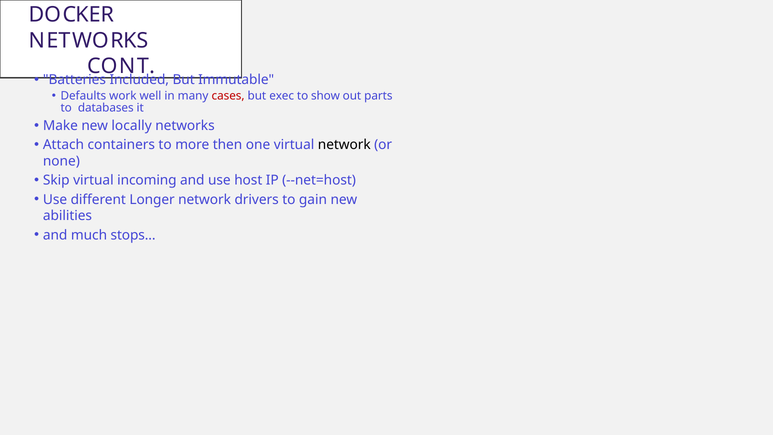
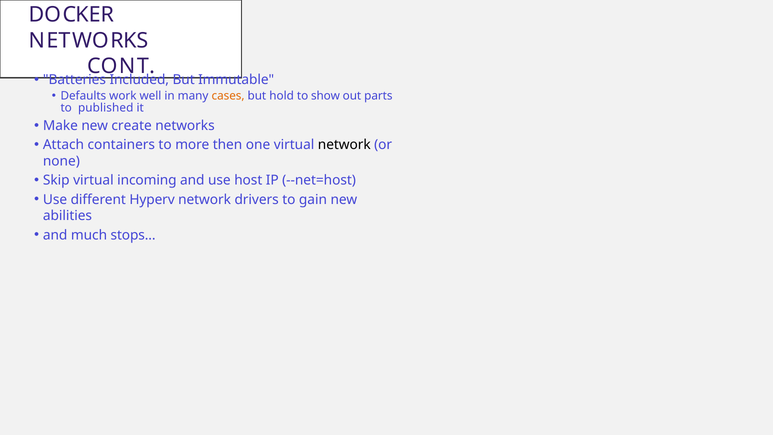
cases colour: red -> orange (228, 96)
exec: exec -> hold (282, 96)
databases: databases -> published (106, 108)
locally: locally -> create (132, 126)
Longer: Longer -> Hyperv (152, 199)
